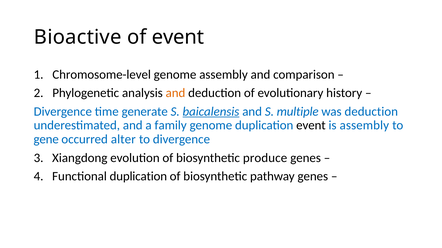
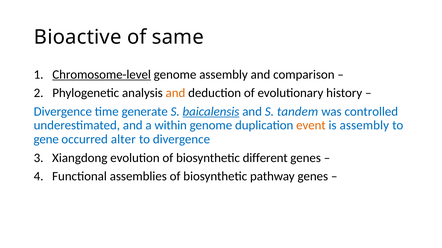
of event: event -> same (178, 37)
Chromosome-level underline: none -> present (102, 75)
multiple: multiple -> tandem (298, 112)
was deduction: deduction -> controlled (371, 112)
family: family -> within (171, 126)
event colour: black -> orange (311, 126)
produce: produce -> different (265, 158)
Functional duplication: duplication -> assemblies (138, 177)
